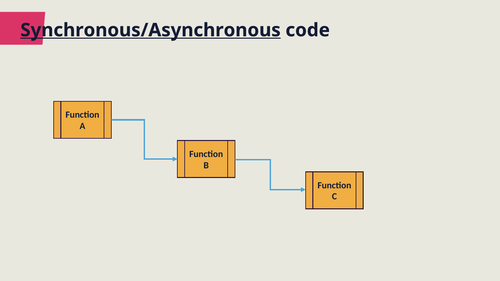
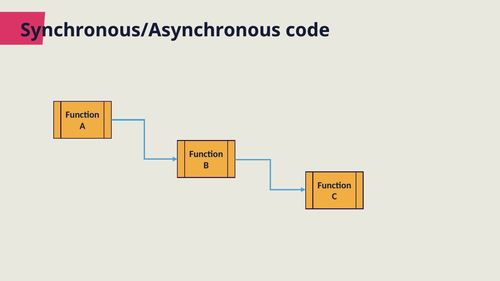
Synchronous/Asynchronous underline: present -> none (150, 30)
